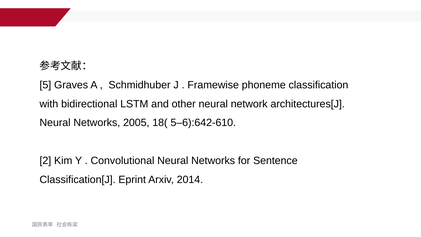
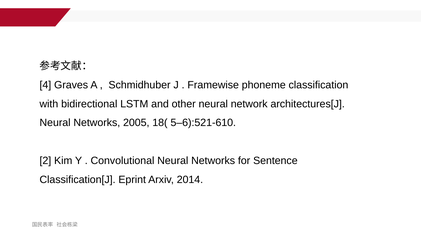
5: 5 -> 4 (45, 85)
5–6):642-610: 5–6):642-610 -> 5–6):521-610 (203, 123)
